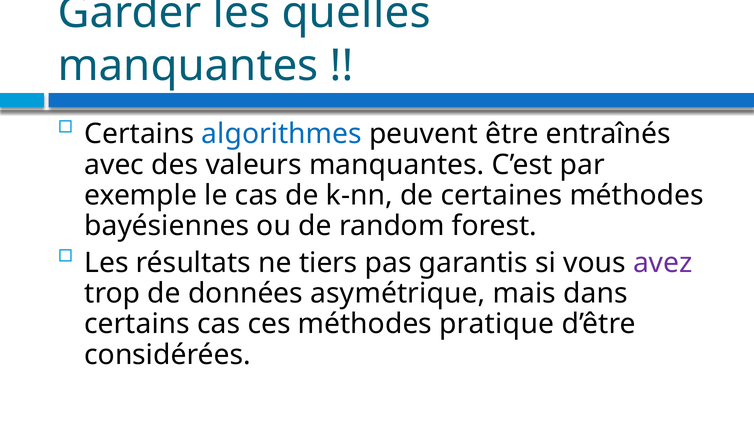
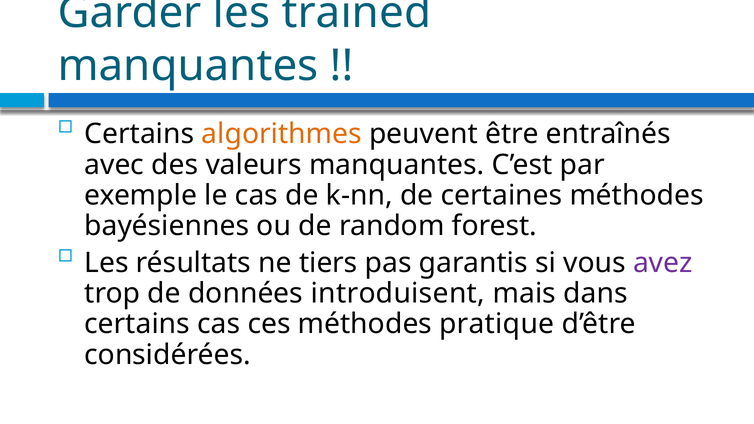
quelles: quelles -> trained (356, 13)
algorithmes colour: blue -> orange (282, 134)
asymétrique: asymétrique -> introduisent (398, 294)
